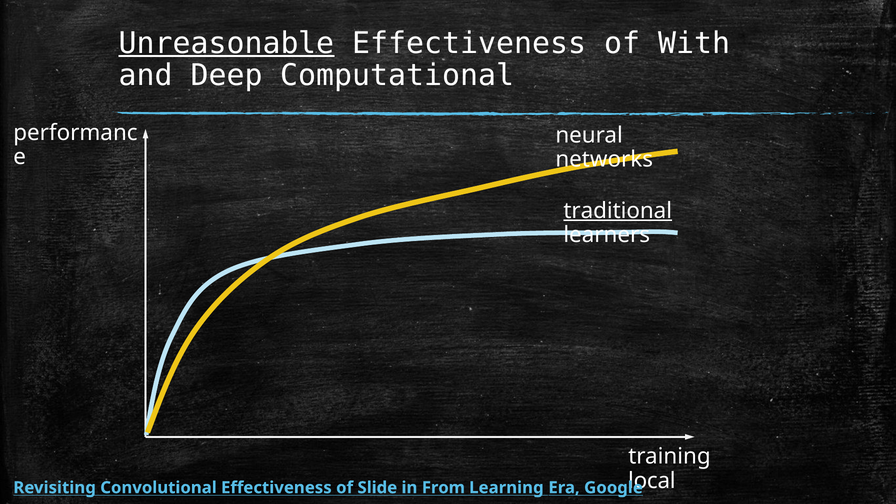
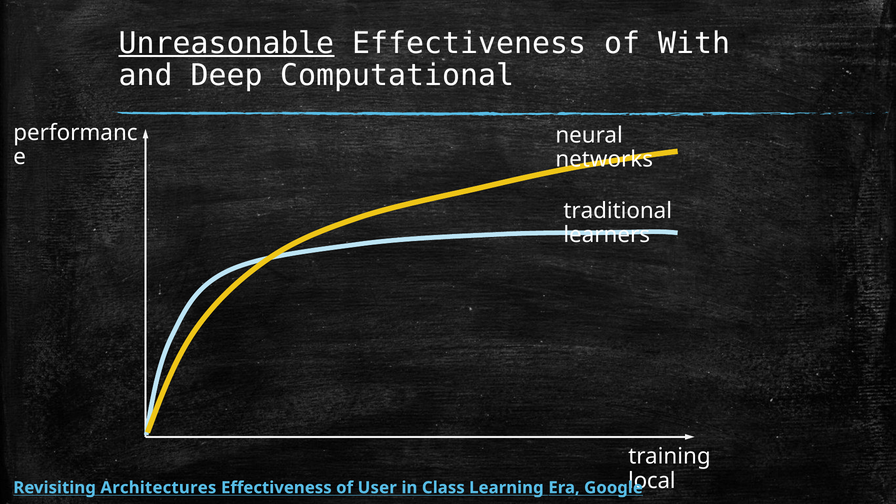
traditional underline: present -> none (618, 211)
Convolutional: Convolutional -> Architectures (158, 488)
Slide: Slide -> User (377, 488)
From: From -> Class (443, 488)
